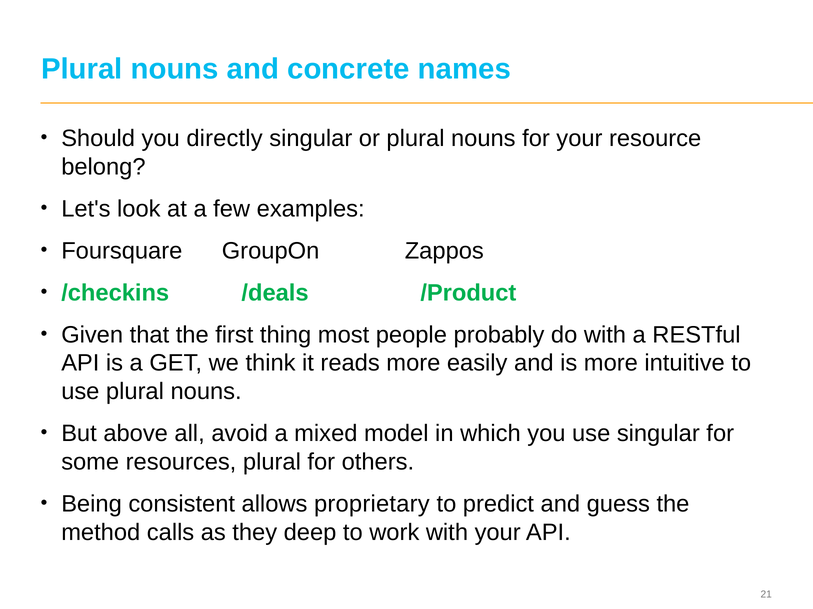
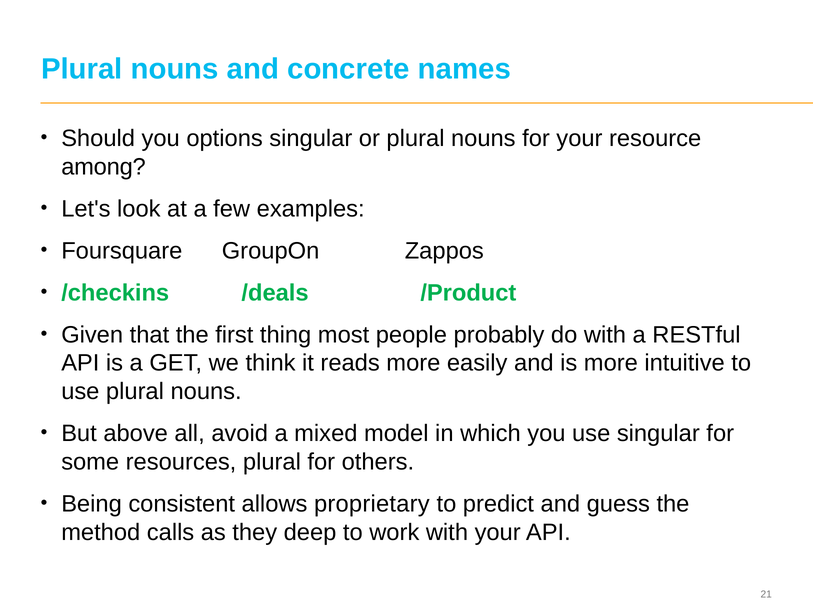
directly: directly -> options (225, 139)
belong: belong -> among (104, 167)
